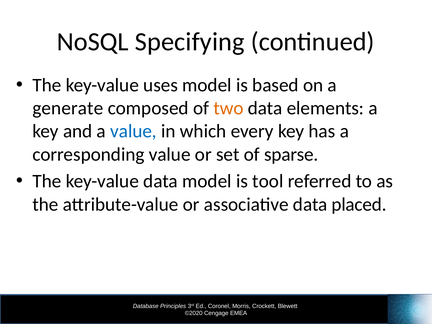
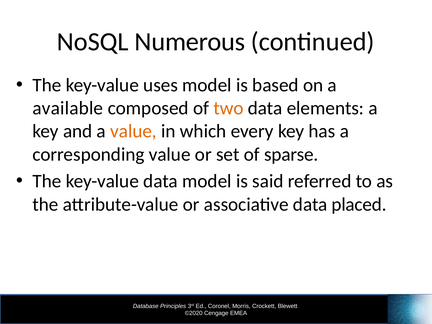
Specifying: Specifying -> Numerous (190, 42)
generate: generate -> available (68, 108)
value colour: blue -> orange (133, 131)
tool: tool -> said (268, 181)
